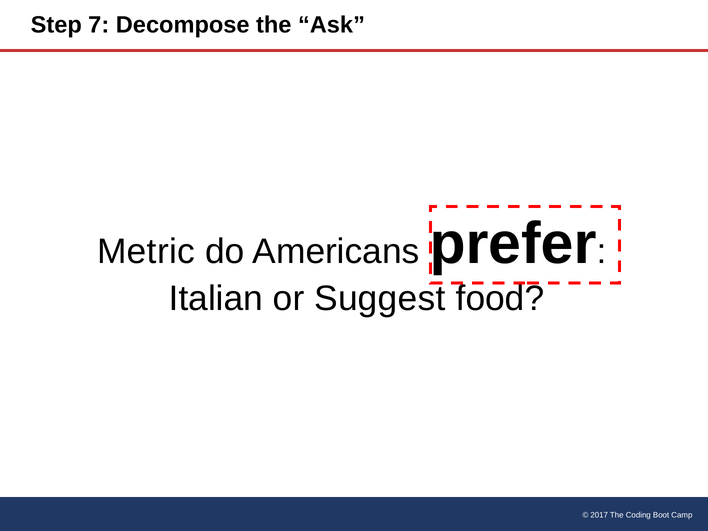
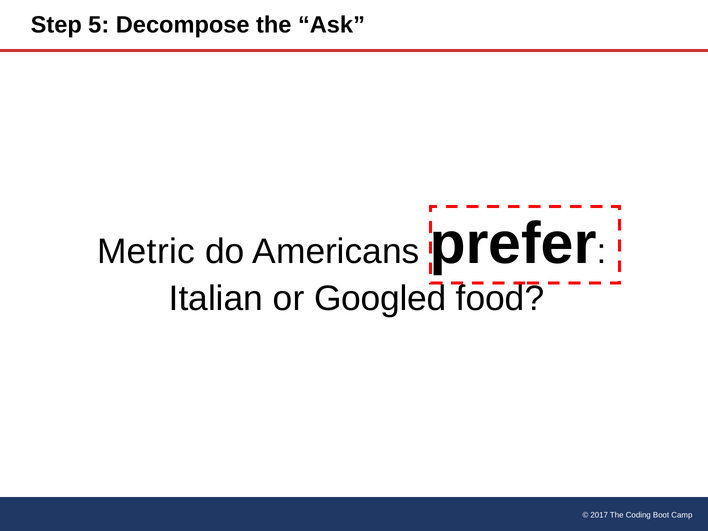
7: 7 -> 5 (99, 25)
Suggest: Suggest -> Googled (380, 299)
